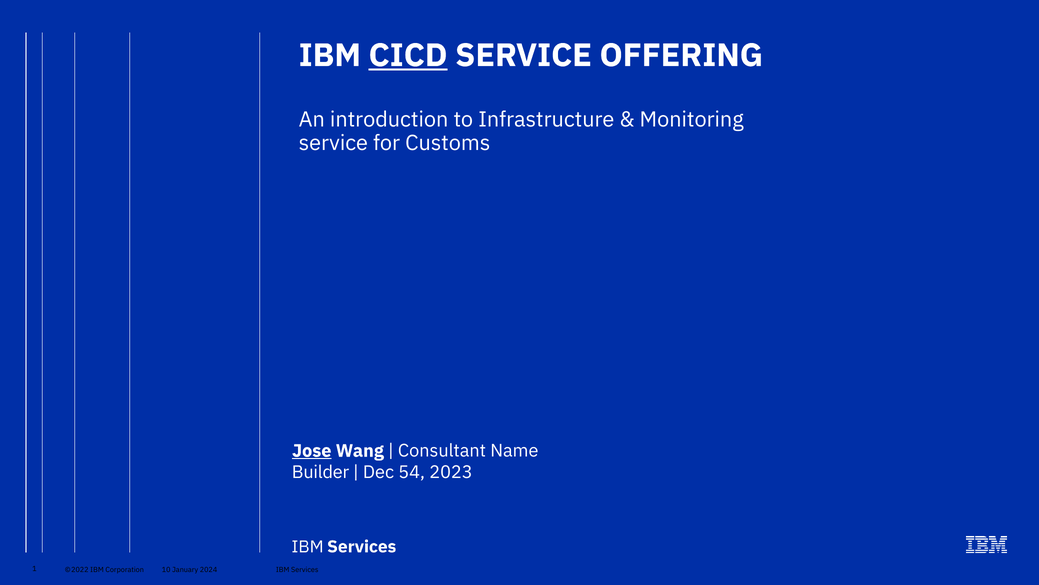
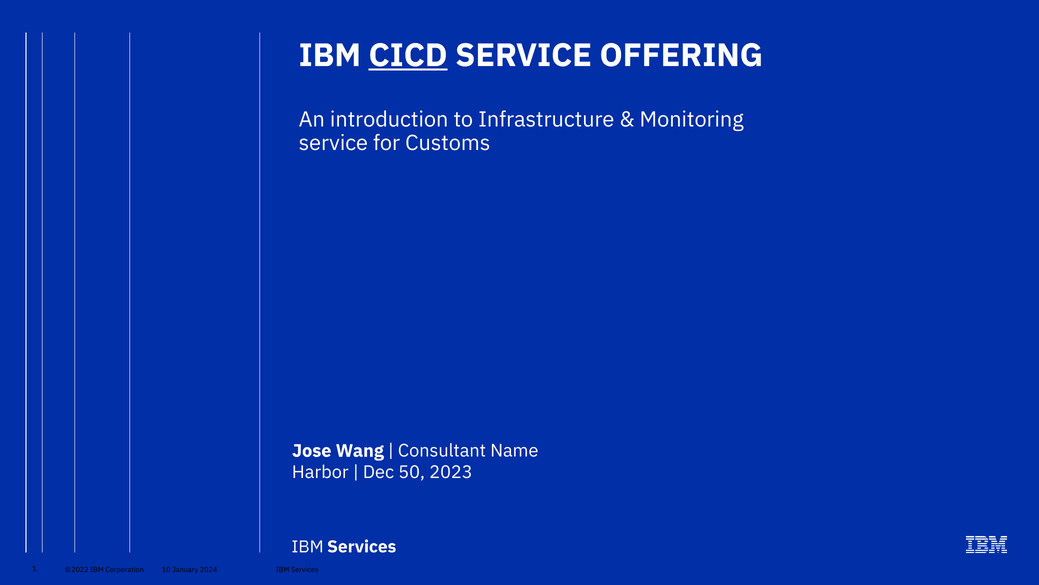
Jose underline: present -> none (312, 450)
Builder: Builder -> Harbor (320, 472)
54: 54 -> 50 (412, 472)
